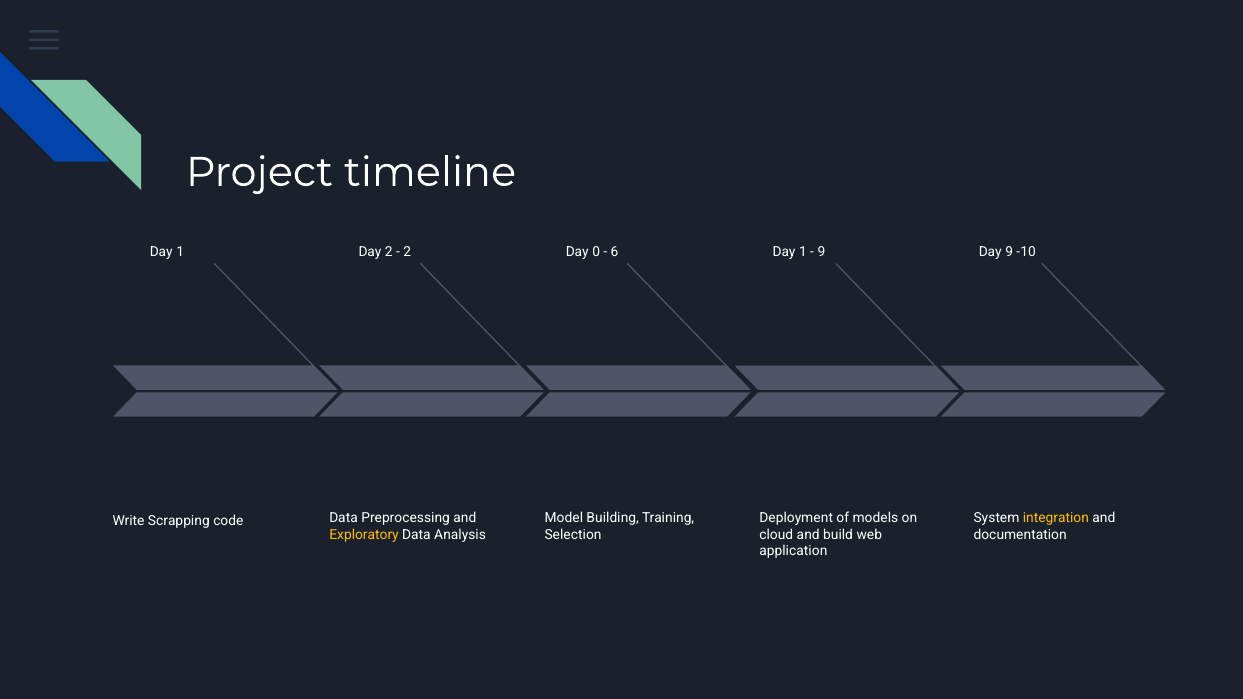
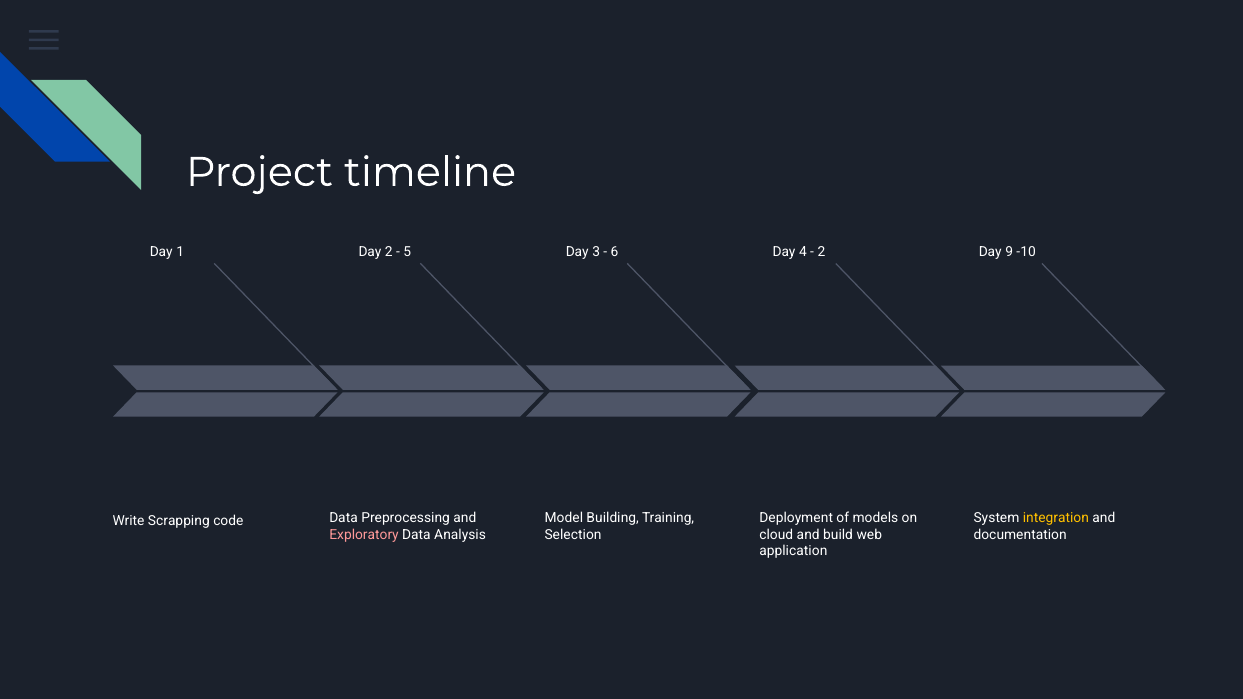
2: 2 -> 5 (407, 252)
0: 0 -> 3 (596, 252)
1: 1 -> 4 (803, 252)
9: 9 -> 2 (821, 252)
Exploratory colour: yellow -> pink (364, 535)
